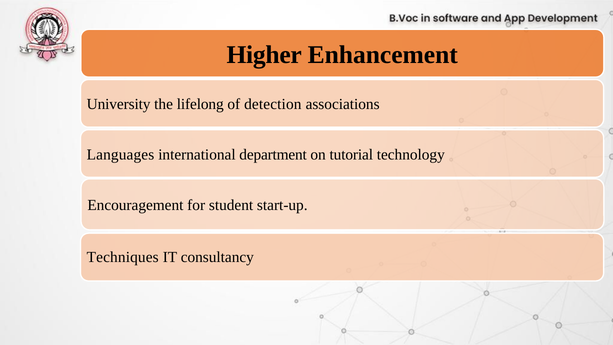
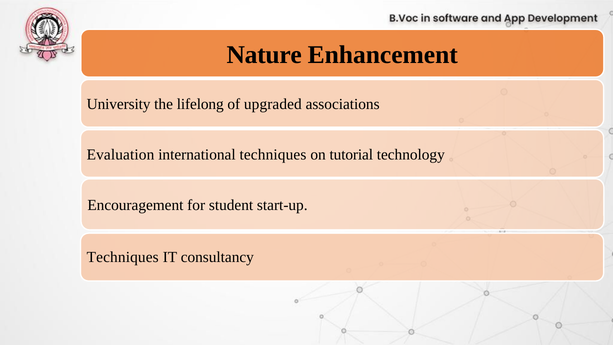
Higher: Higher -> Nature (264, 55)
detection: detection -> upgraded (273, 104)
Languages: Languages -> Evaluation (120, 154)
international department: department -> techniques (273, 154)
